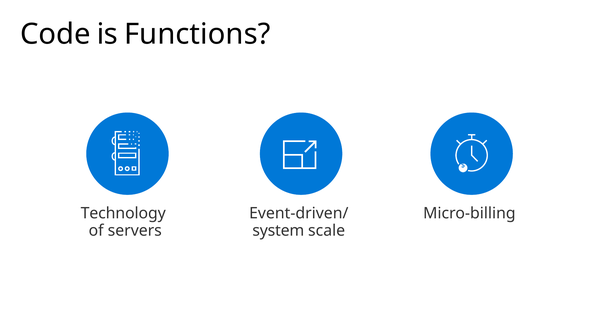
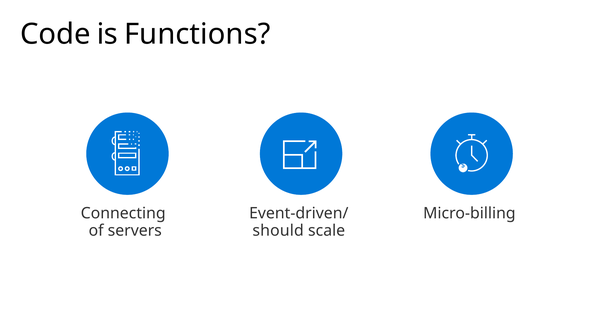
Technology: Technology -> Connecting (123, 214)
system: system -> should (278, 231)
